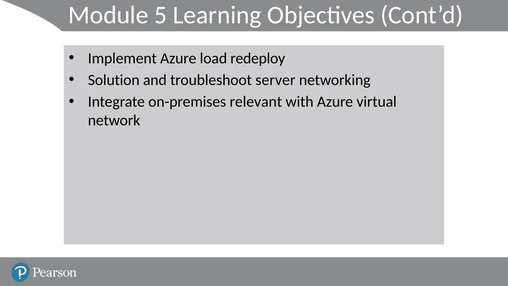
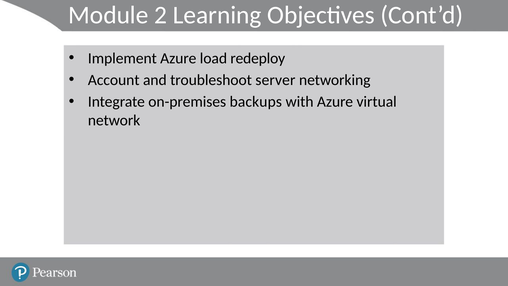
5: 5 -> 2 (161, 15)
Solution: Solution -> Account (114, 80)
relevant: relevant -> backups (256, 102)
